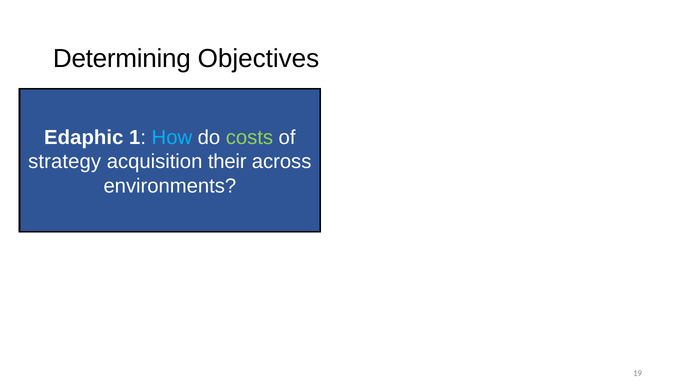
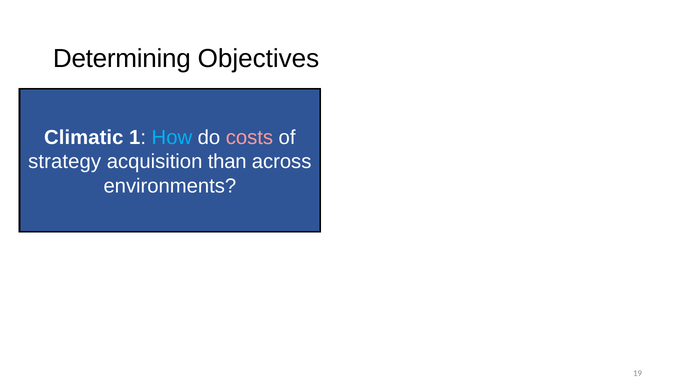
Edaphic: Edaphic -> Climatic (84, 137)
costs colour: light green -> pink (249, 137)
their: their -> than (227, 162)
